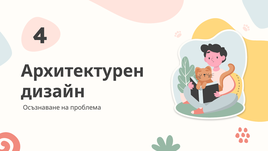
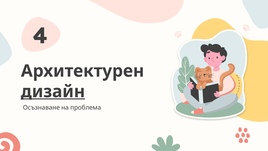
дизайн underline: none -> present (53, 91)
